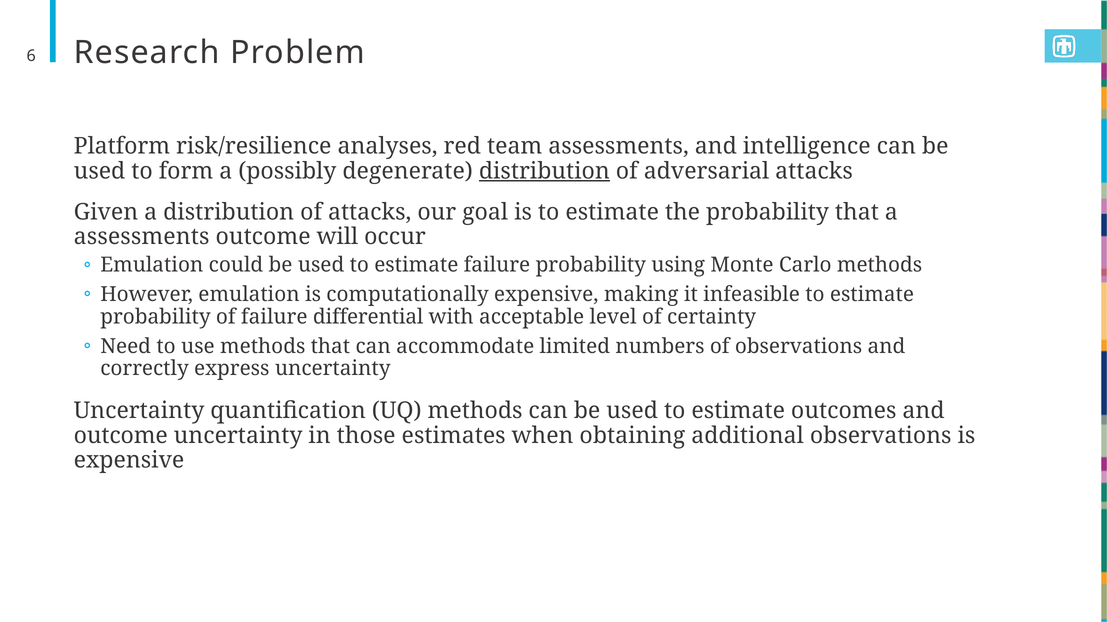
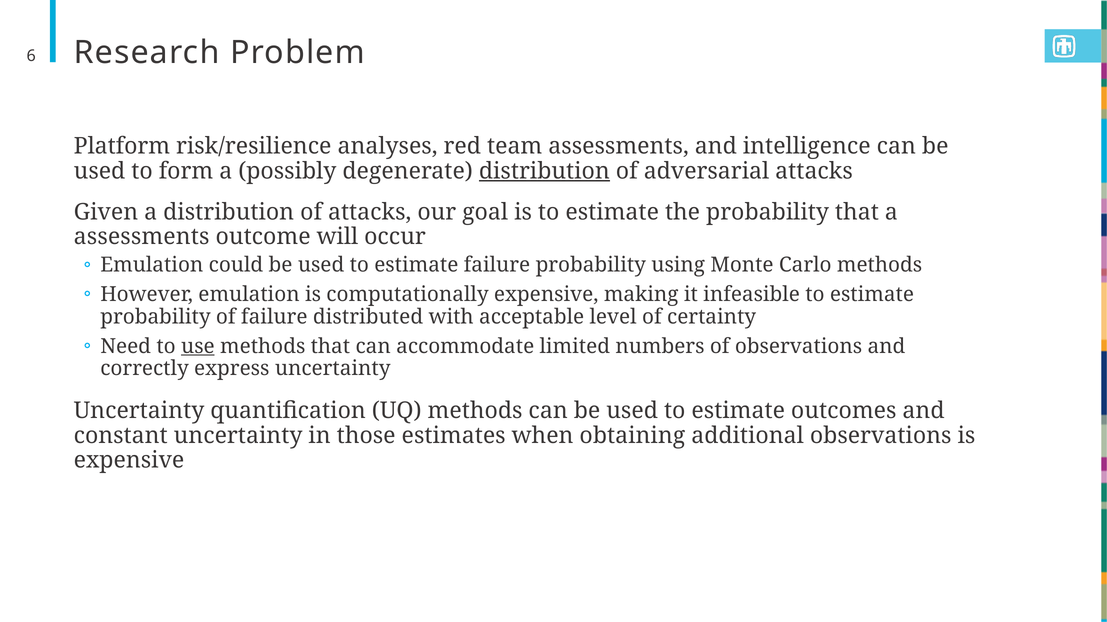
differential: differential -> distributed (368, 317)
use underline: none -> present (198, 347)
outcome: outcome -> constant (121, 436)
